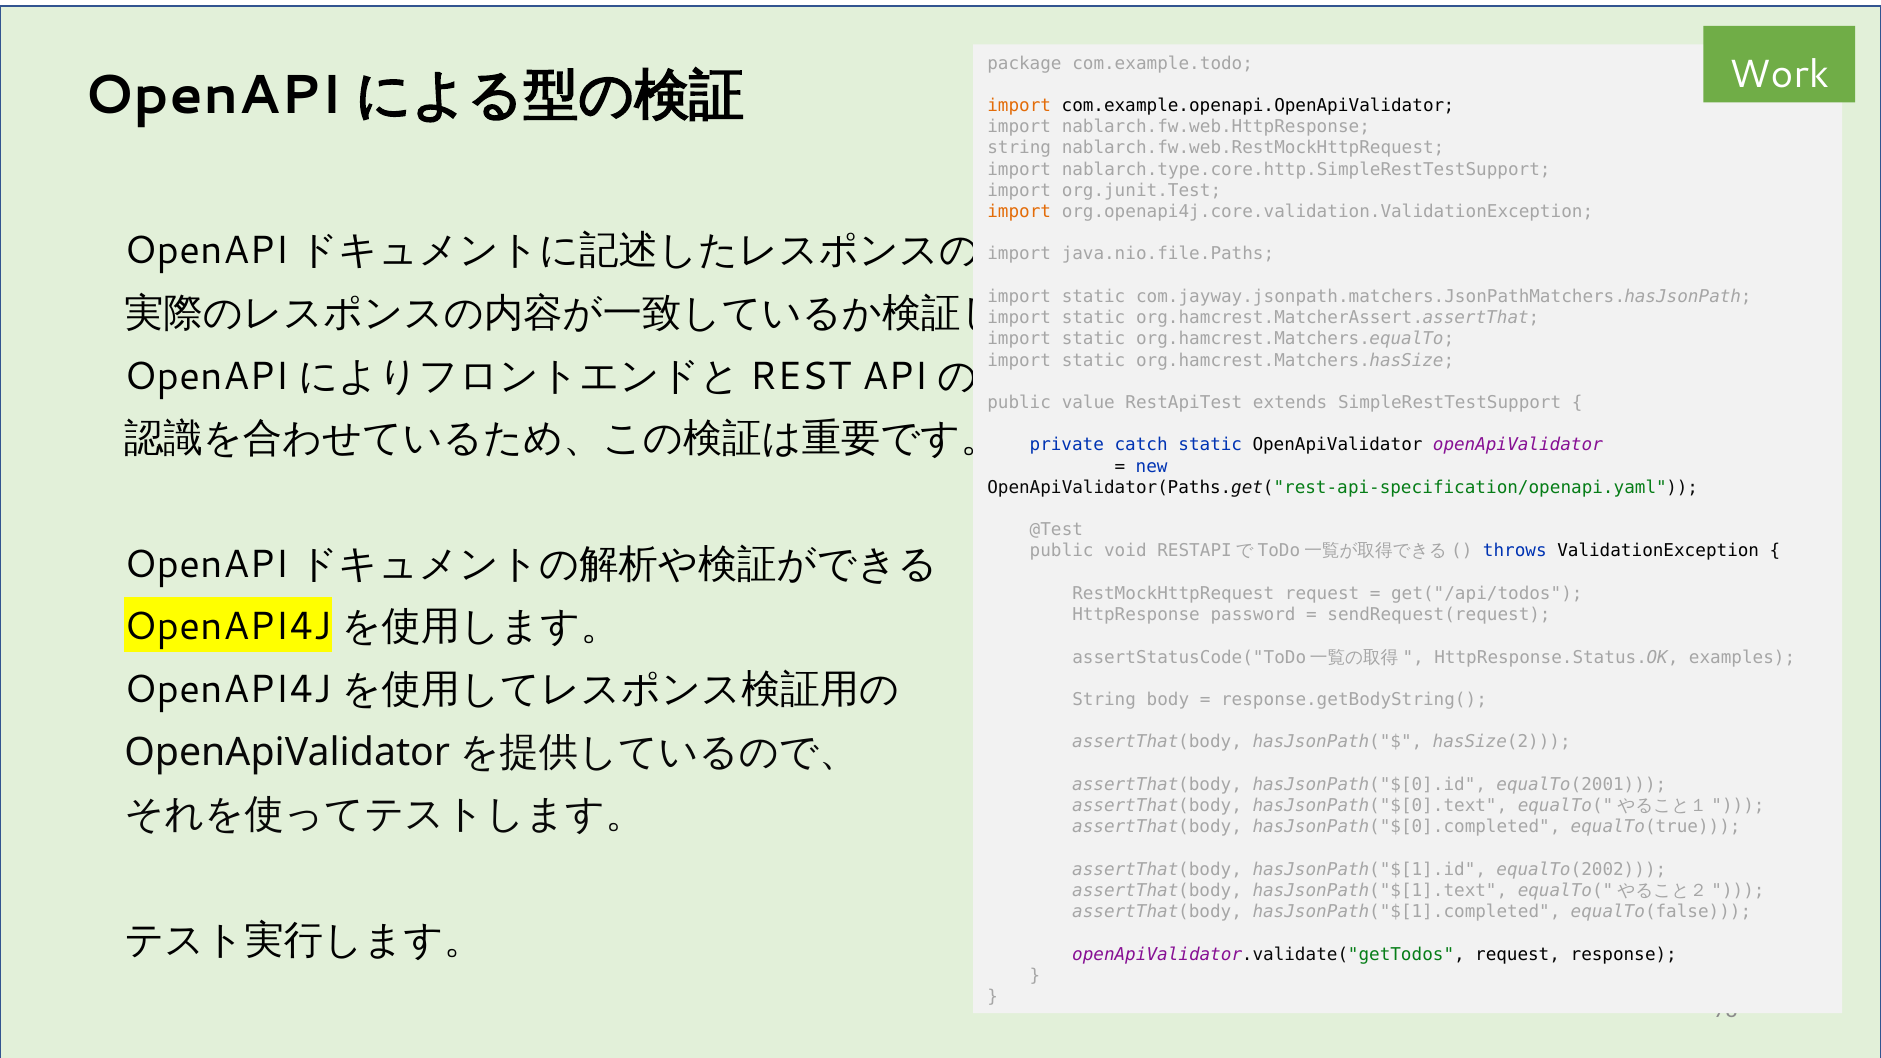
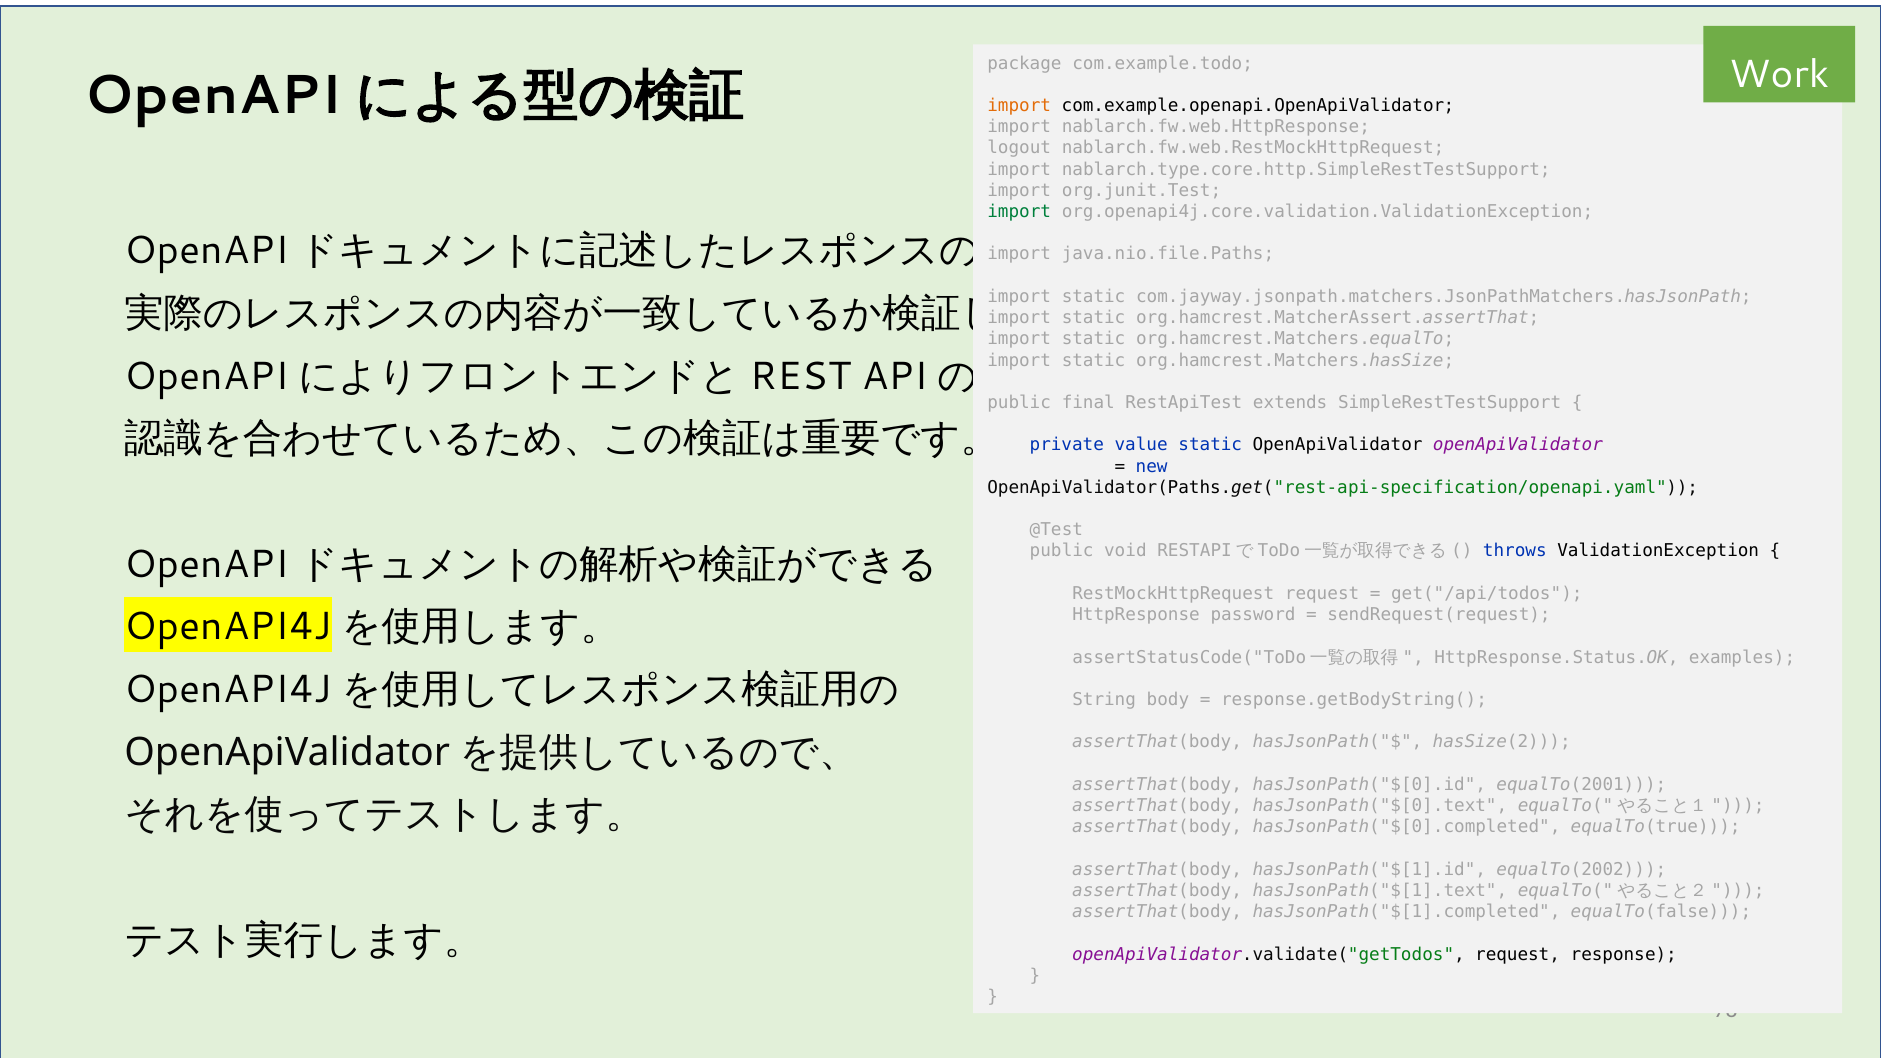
string: string -> logout (1019, 148)
import colour: orange -> green (1019, 212)
value: value -> final (1088, 403)
catch: catch -> value (1141, 445)
